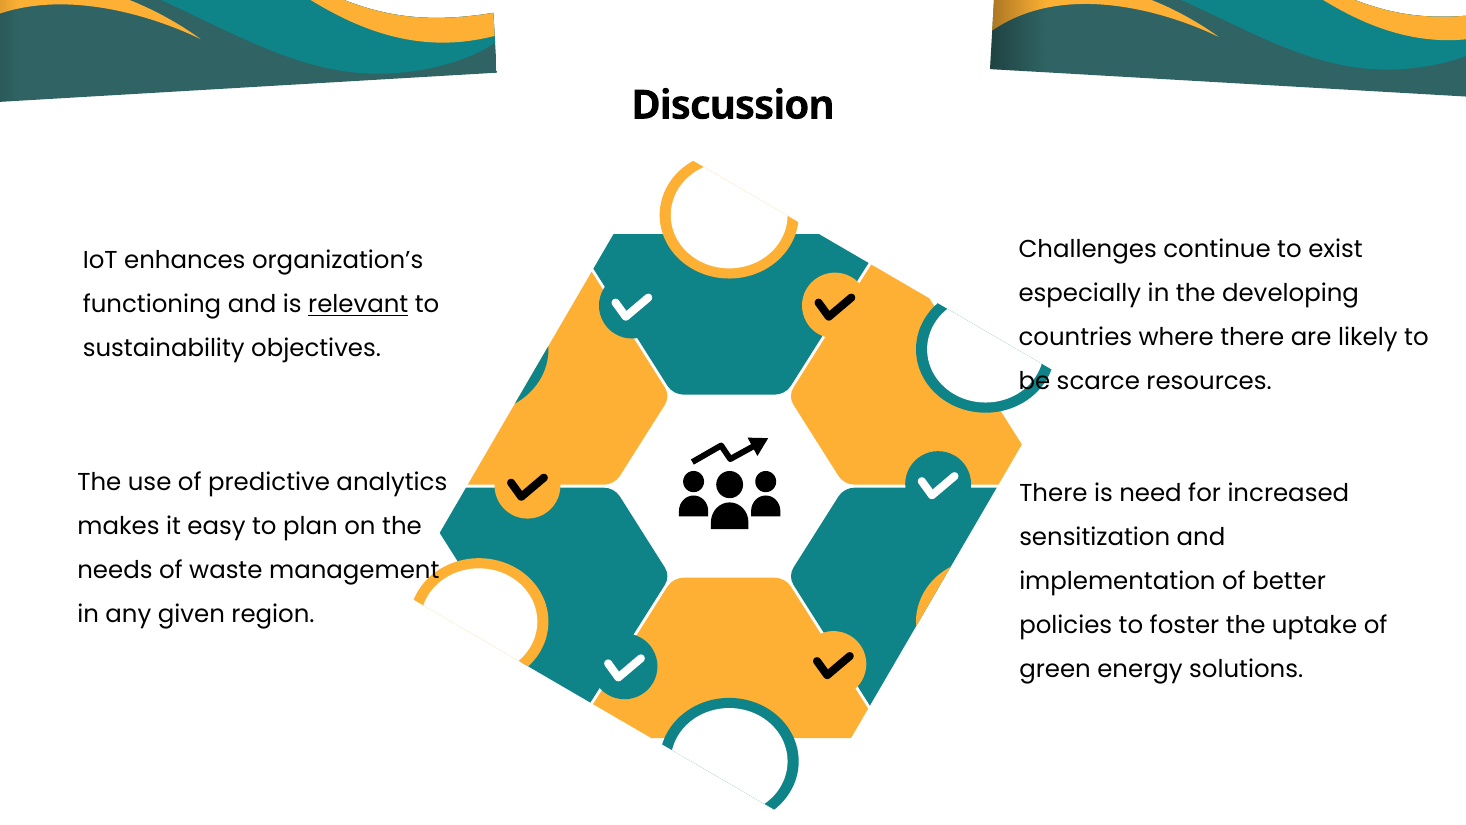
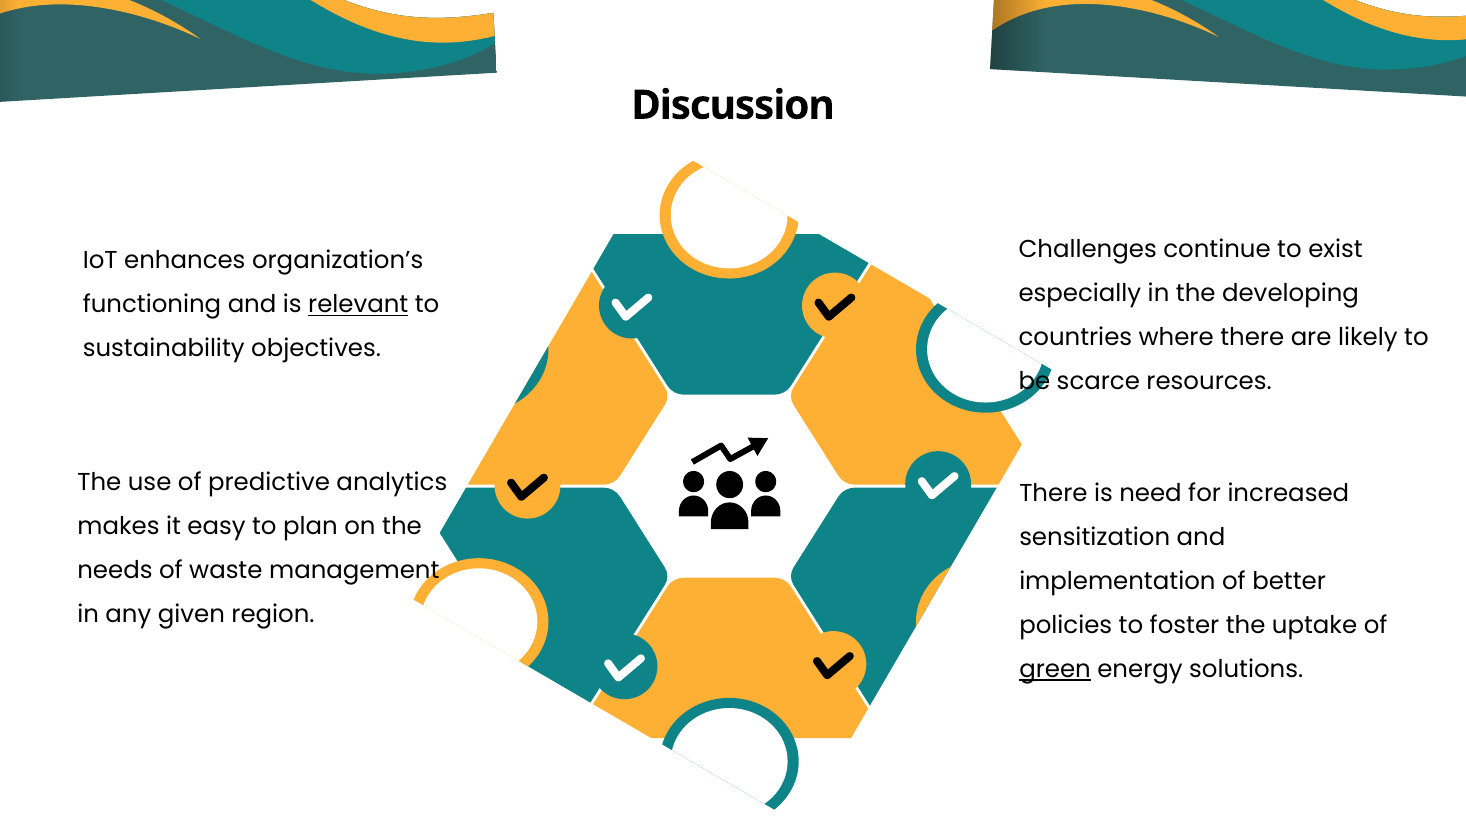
green underline: none -> present (1055, 669)
